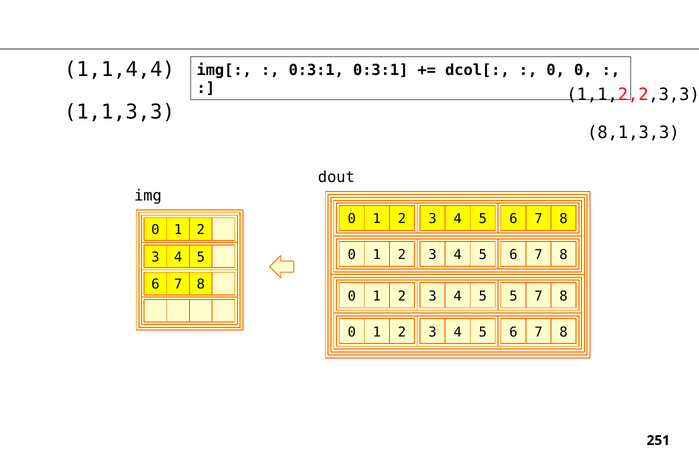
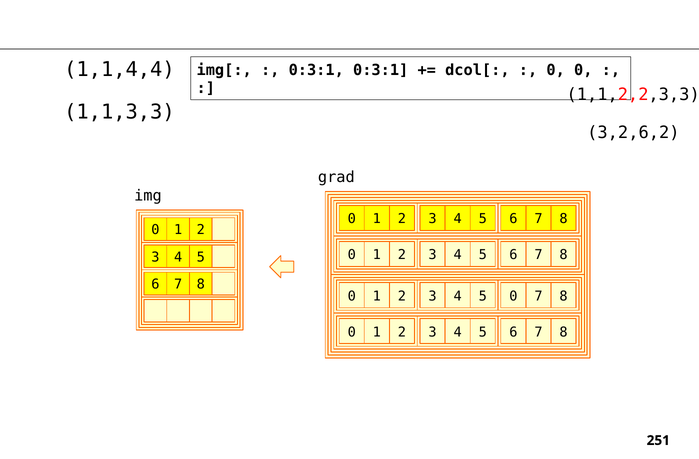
8,1,3,3: 8,1,3,3 -> 3,2,6,2 (633, 133)
dout: dout -> grad (336, 177)
5 5: 5 -> 0 (513, 296)
